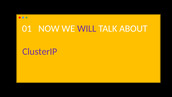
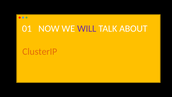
ClusterIP colour: purple -> orange (40, 51)
